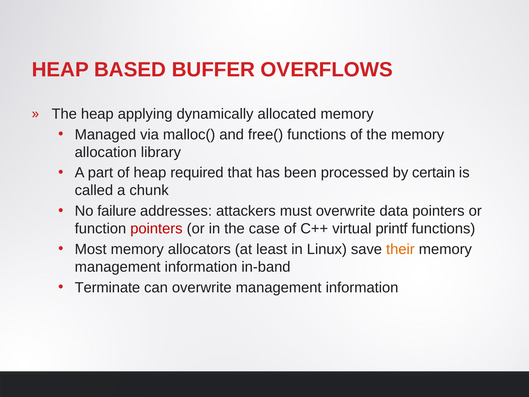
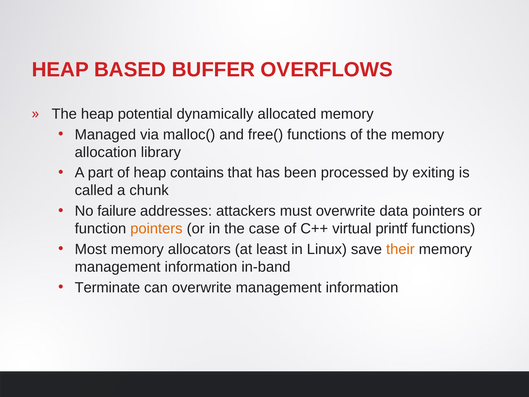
applying: applying -> potential (145, 114)
required: required -> contains (197, 173)
certain: certain -> exiting (434, 173)
pointers colour: red -> orange (156, 229)
